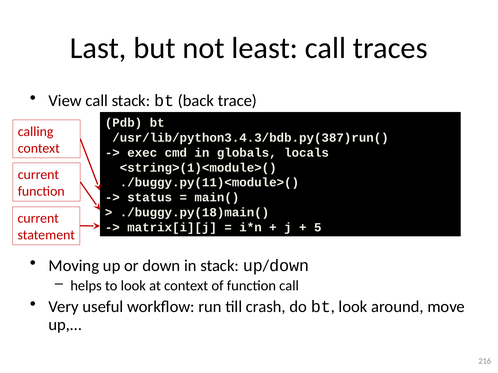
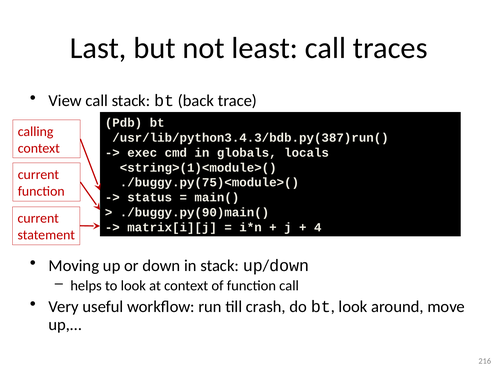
./buggy.py(11)<module>(: ./buggy.py(11)<module>( -> ./buggy.py(75)<module>( (209, 183)
./buggy.py(18)main(: ./buggy.py(18)main( -> ./buggy.py(90)main( (194, 213)
5: 5 -> 4 (318, 228)
